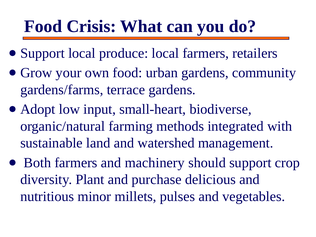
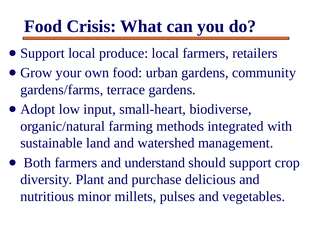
machinery: machinery -> understand (155, 163)
